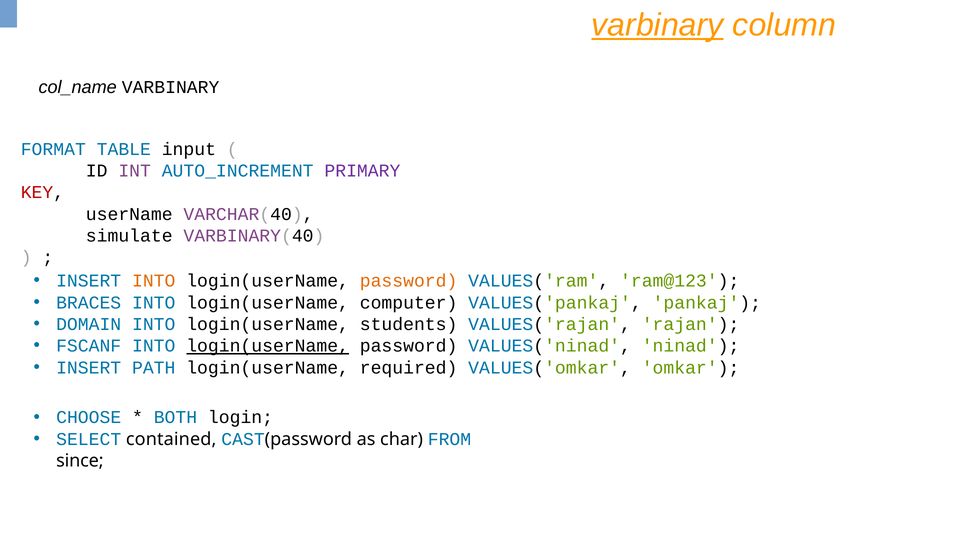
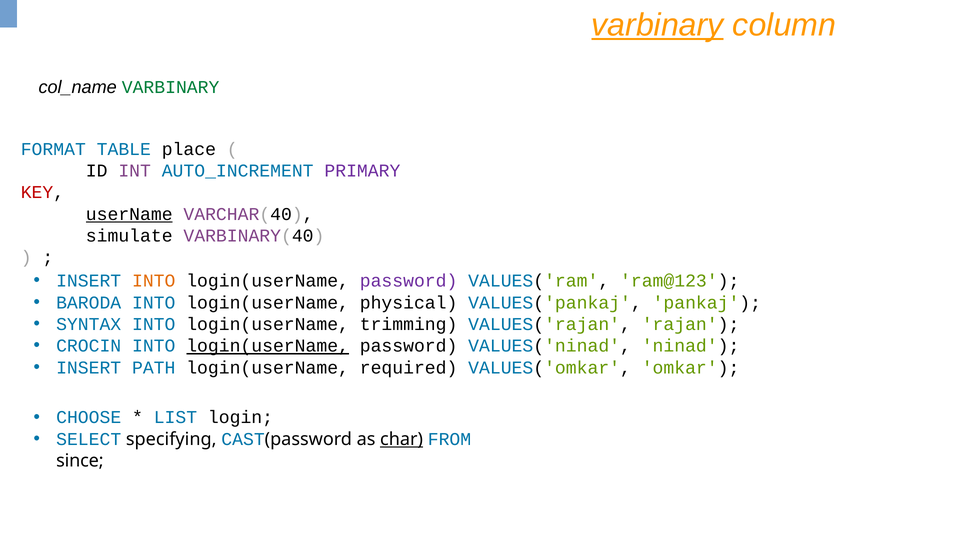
VARBINARY colour: black -> green (171, 87)
input: input -> place (189, 149)
userName underline: none -> present (129, 214)
password colour: orange -> purple (409, 281)
BRACES: BRACES -> BARODA (89, 303)
computer: computer -> physical (409, 303)
DOMAIN: DOMAIN -> SYNTAX (89, 324)
students: students -> trimming (409, 324)
FSCANF: FSCANF -> CROCIN (89, 346)
BOTH: BOTH -> LIST (175, 418)
contained: contained -> specifying (171, 439)
char underline: none -> present (402, 439)
